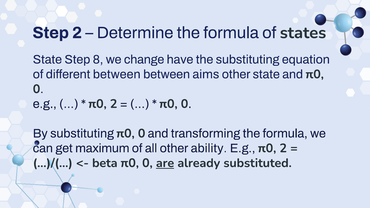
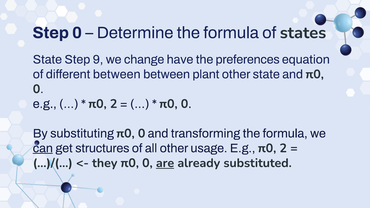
Step 2: 2 -> 0 (77, 33)
8: 8 -> 9 (98, 59)
the substituting: substituting -> preferences (248, 59)
aims: aims -> plant (206, 74)
can underline: none -> present (43, 148)
maximum: maximum -> structures (102, 148)
ability: ability -> usage (209, 148)
beta: beta -> they (105, 163)
